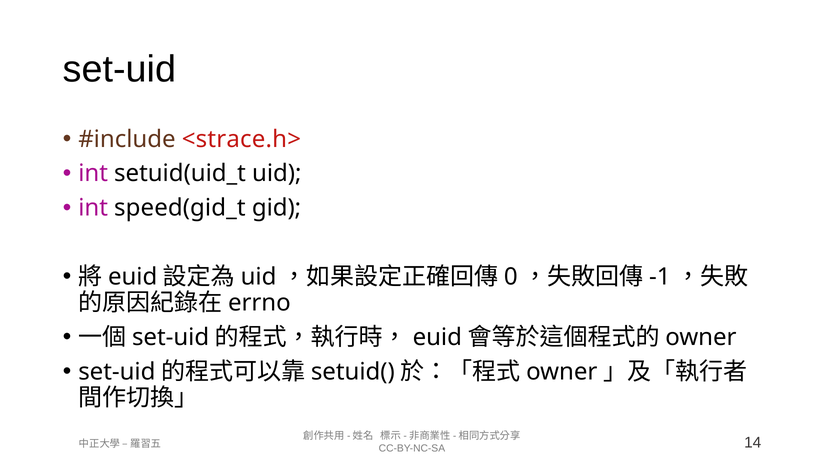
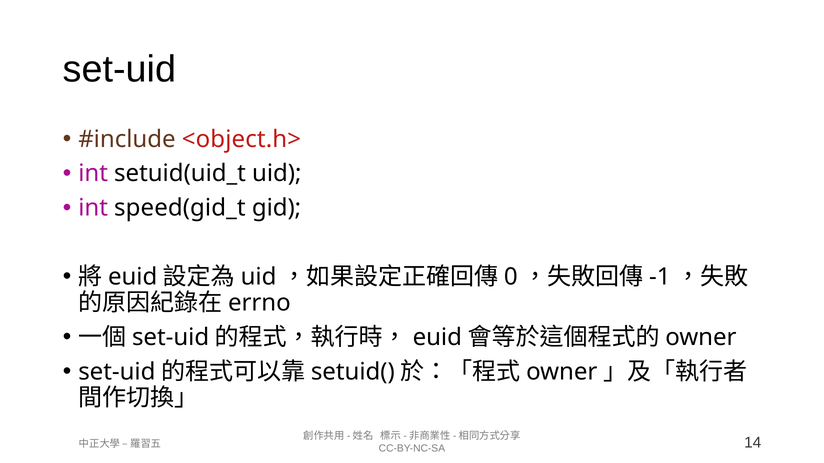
<strace.h>: <strace.h> -> <object.h> (241, 139)
